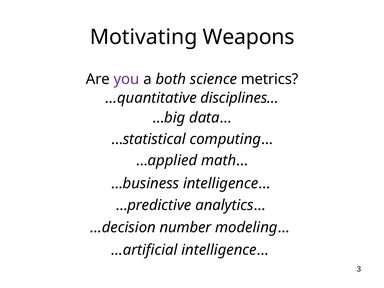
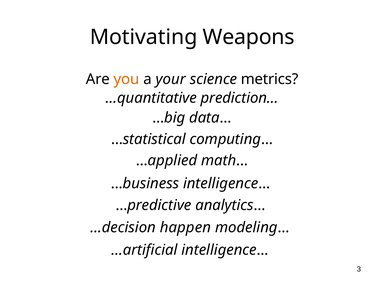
you colour: purple -> orange (126, 79)
both: both -> your (171, 79)
disciplines…: disciplines… -> prediction… (240, 98)
number: number -> happen (185, 227)
